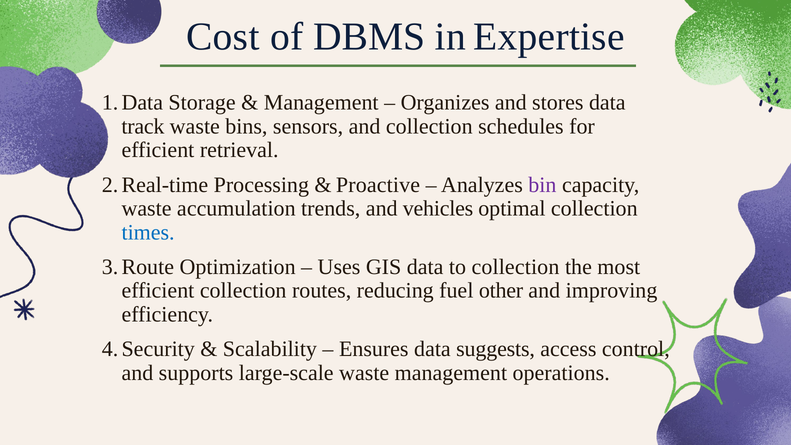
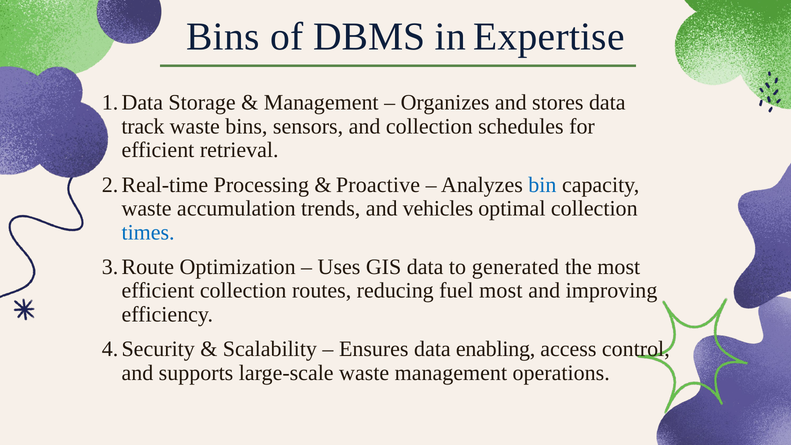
Cost: Cost -> Bins (223, 37)
bin colour: purple -> blue (542, 185)
to collection: collection -> generated (515, 267)
fuel other: other -> most (501, 291)
suggests: suggests -> enabling (496, 349)
